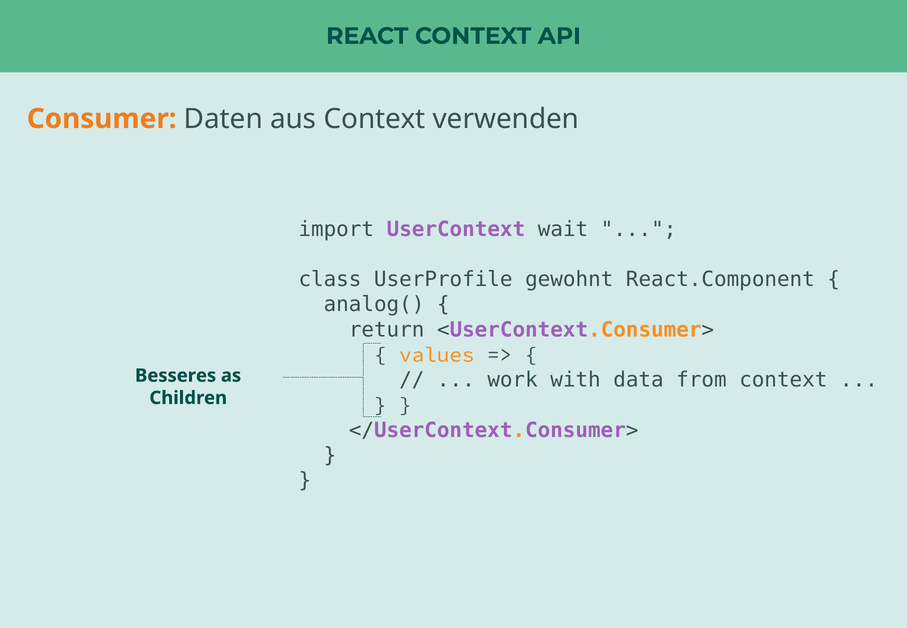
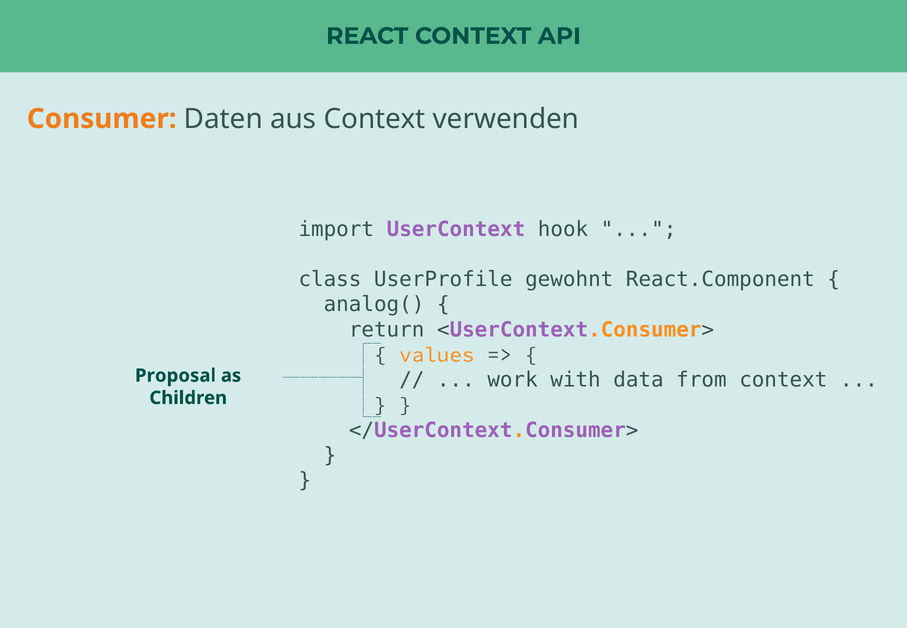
wait: wait -> hook (563, 229)
Besseres: Besseres -> Proposal (176, 376)
